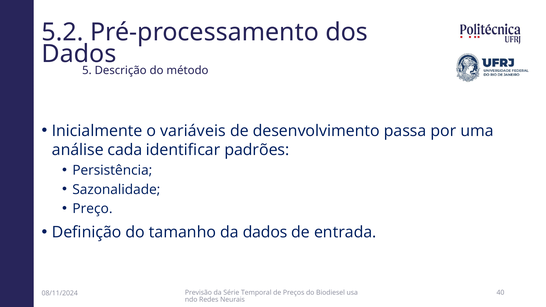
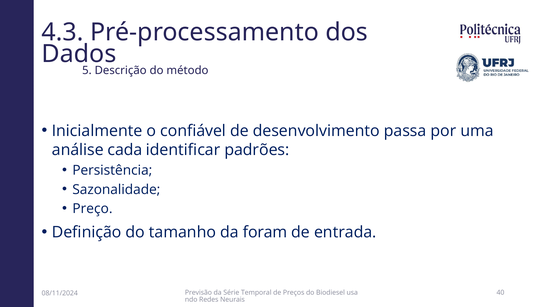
5.2: 5.2 -> 4.3 (63, 32)
variáveis: variáveis -> confiável (193, 131)
da dados: dados -> foram (265, 232)
